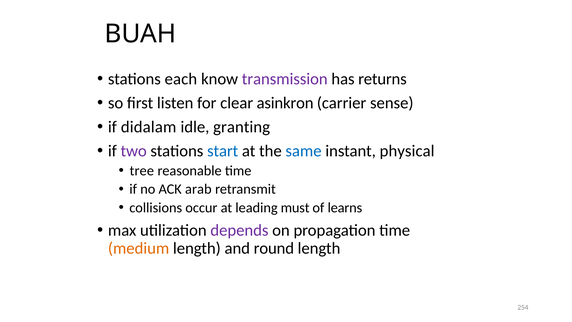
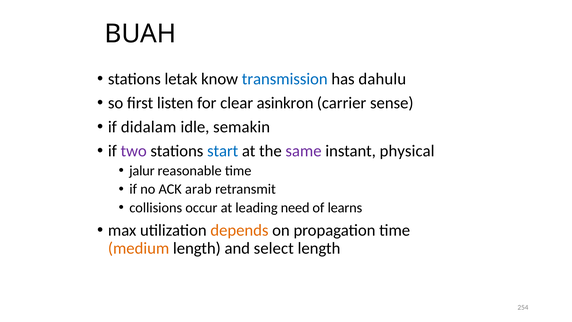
each: each -> letak (181, 79)
transmission colour: purple -> blue (285, 79)
returns: returns -> dahulu (382, 79)
granting: granting -> semakin (242, 127)
same colour: blue -> purple (304, 151)
tree: tree -> jalur (142, 171)
must: must -> need (295, 207)
depends colour: purple -> orange (239, 230)
round: round -> select (274, 248)
